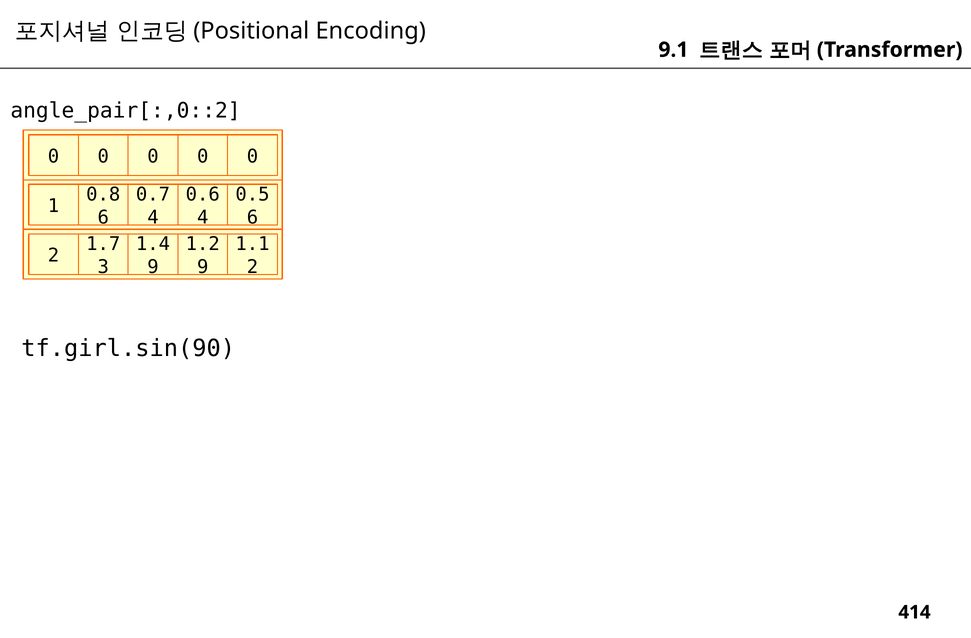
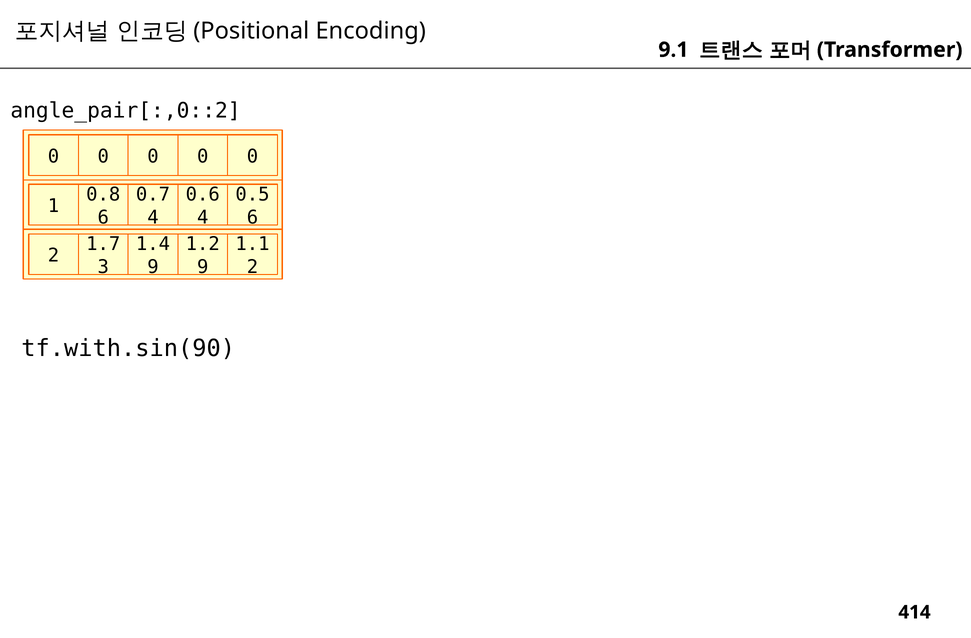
tf.girl.sin(90: tf.girl.sin(90 -> tf.with.sin(90 (128, 348)
